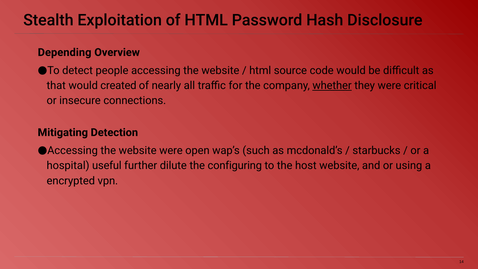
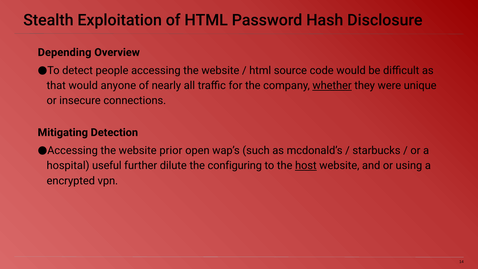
created: created -> anyone (118, 86)
critical: critical -> unique (420, 86)
website were: were -> prior (171, 151)
host underline: none -> present (306, 166)
